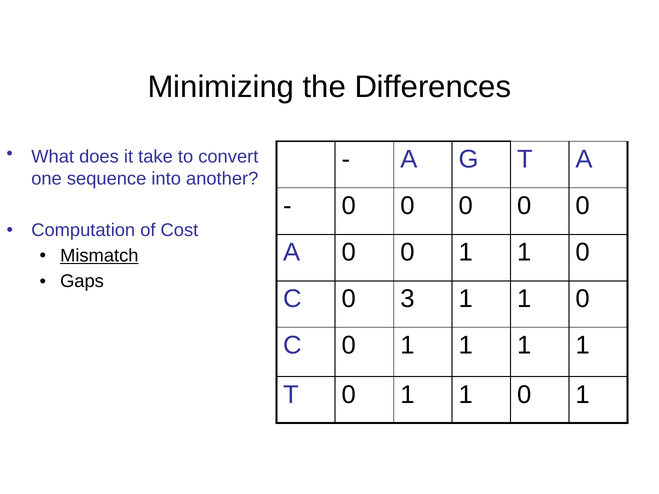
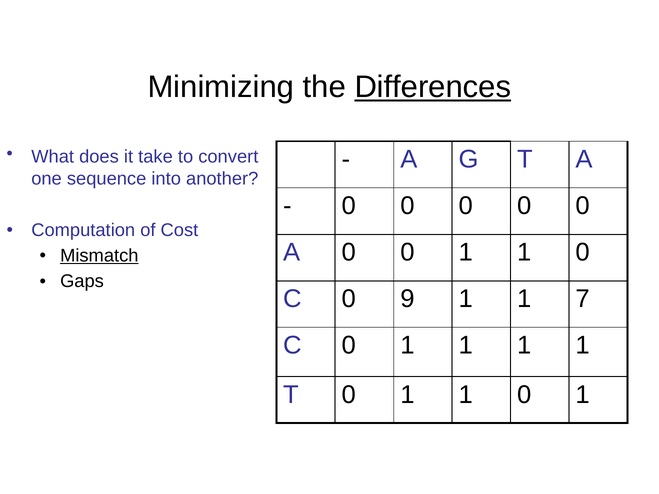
Differences underline: none -> present (433, 87)
3: 3 -> 9 (407, 299)
0: 0 -> 7 (583, 299)
